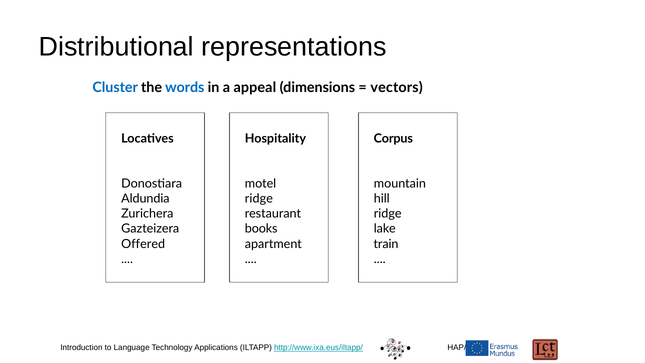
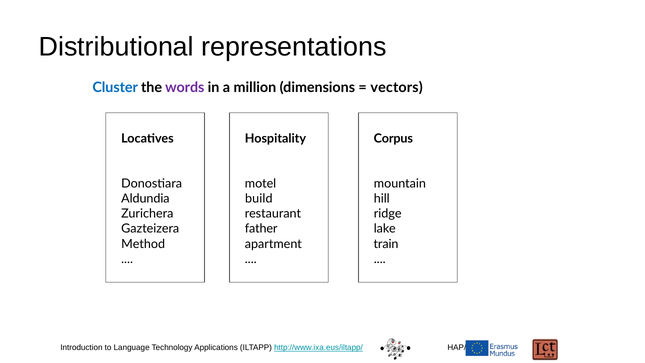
words colour: blue -> purple (185, 88)
appeal: appeal -> million (255, 88)
ridge: ridge -> build (259, 199)
books: books -> father (261, 229)
Offered: Offered -> Method (143, 244)
